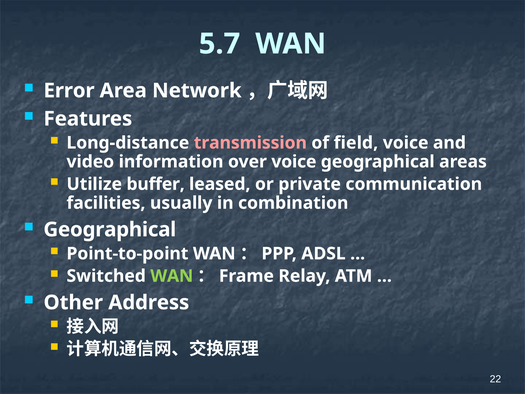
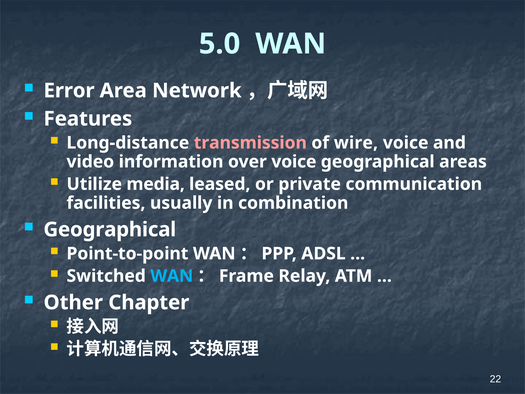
5.7: 5.7 -> 5.0 (220, 44)
field: field -> wire (356, 143)
buffer: buffer -> media (156, 184)
WAN colour: light green -> light blue (172, 276)
Address: Address -> Chapter (149, 302)
